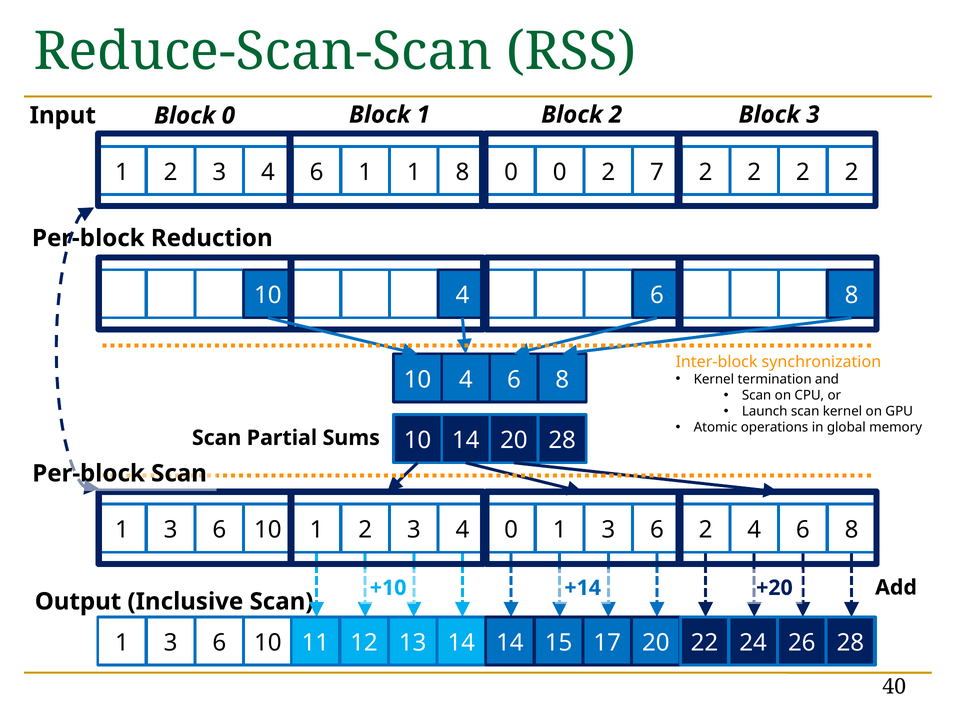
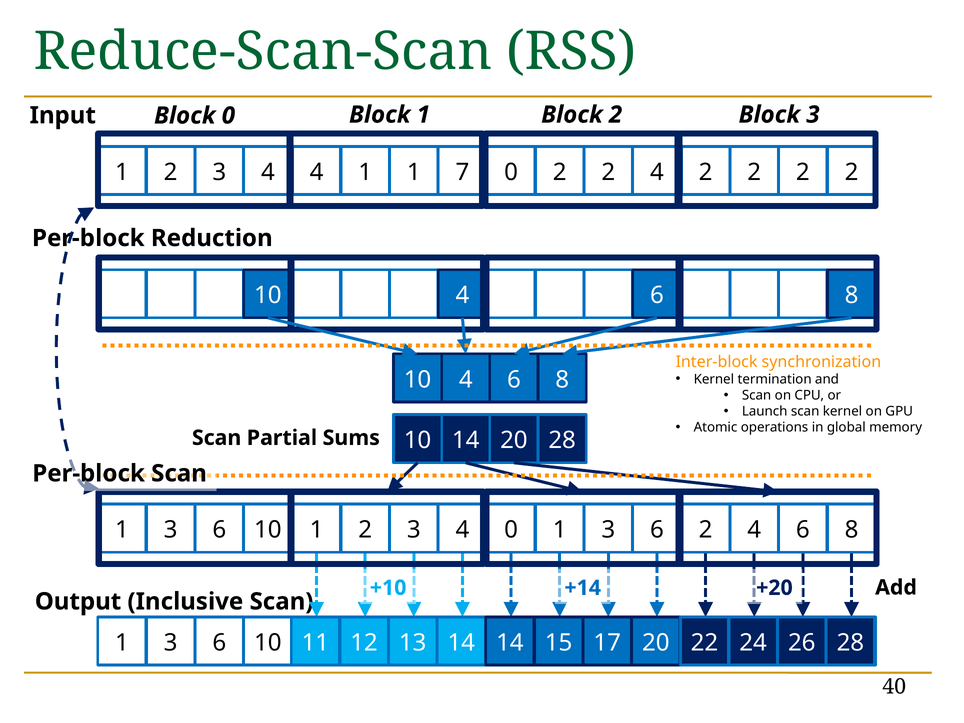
3 4 6: 6 -> 4 (317, 172)
1 1 8: 8 -> 7 (462, 172)
0 0: 0 -> 2 (560, 172)
7: 7 -> 4 (657, 172)
